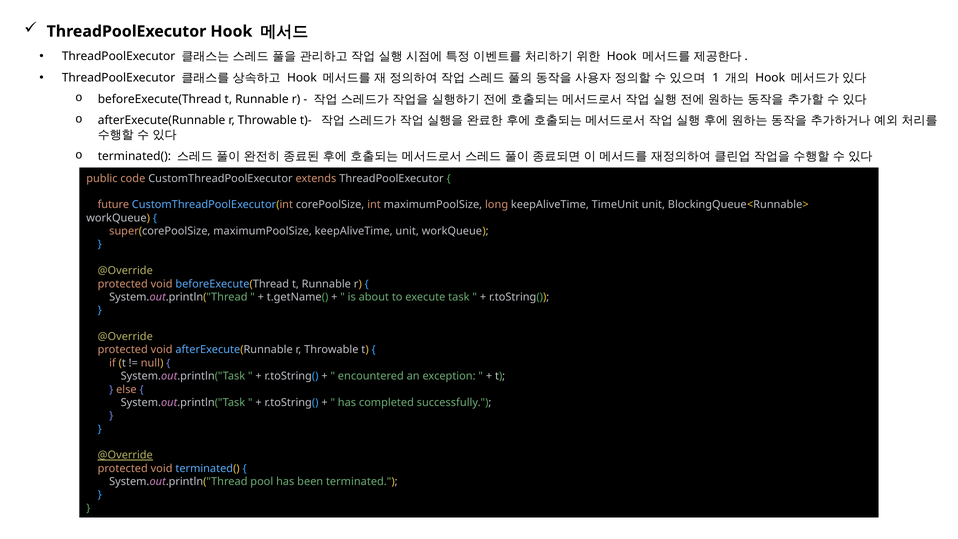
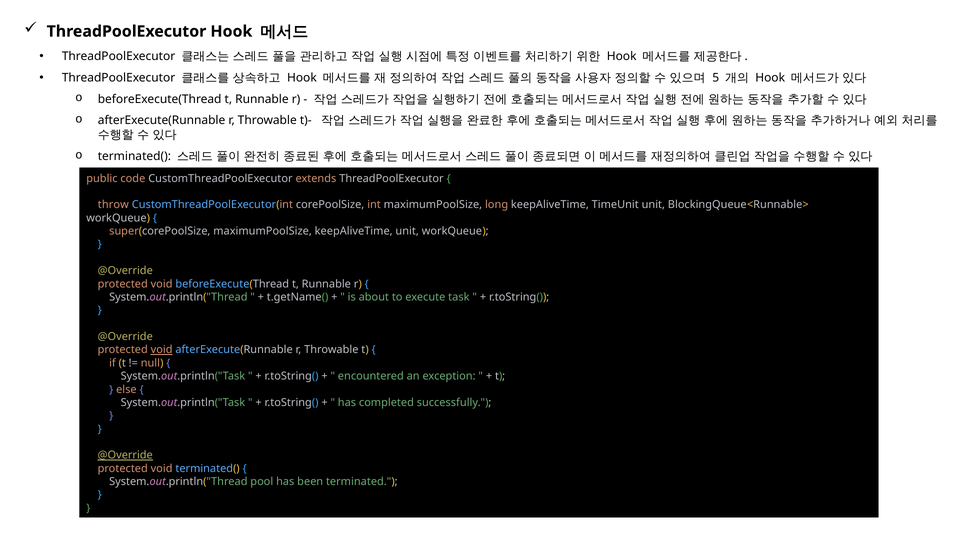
1: 1 -> 5 (716, 78)
future: future -> throw (113, 205)
void underline: none -> present (162, 350)
